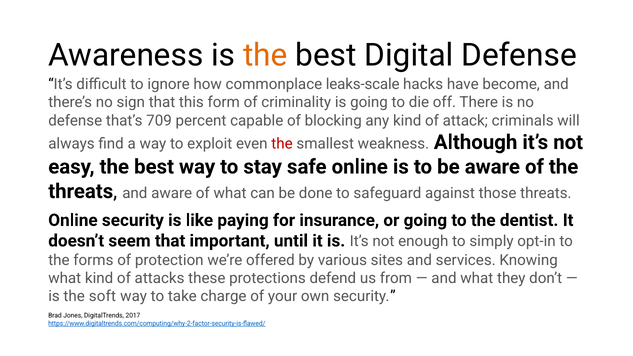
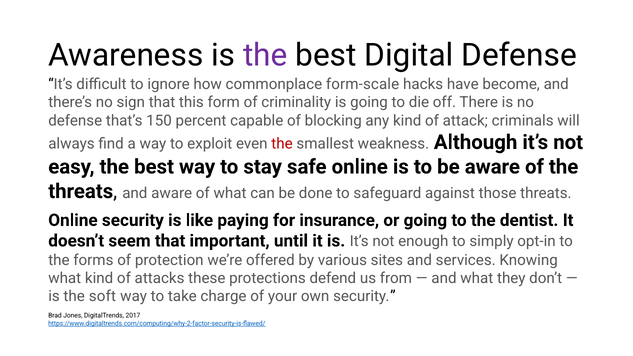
the colour: orange -> purple (265, 56)
leaks-scale: leaks-scale -> form-scale (363, 84)
709: 709 -> 150 (159, 121)
